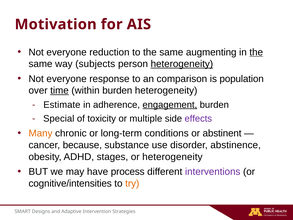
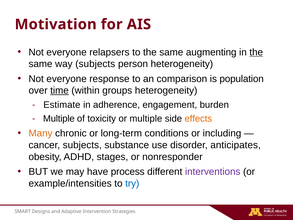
reduction: reduction -> relapsers (109, 52)
heterogeneity underline: present -> none (182, 64)
within burden: burden -> groups (117, 90)
engagement underline: present -> none (170, 105)
Special: Special -> Multiple (59, 119)
effects colour: purple -> orange (198, 119)
abstinent: abstinent -> including (222, 133)
because: because -> subjects (82, 145)
abstinence: abstinence -> anticipates (236, 145)
or heterogeneity: heterogeneity -> nonresponder (172, 157)
cognitive/intensities: cognitive/intensities -> example/intensities (70, 183)
try colour: orange -> blue (132, 183)
